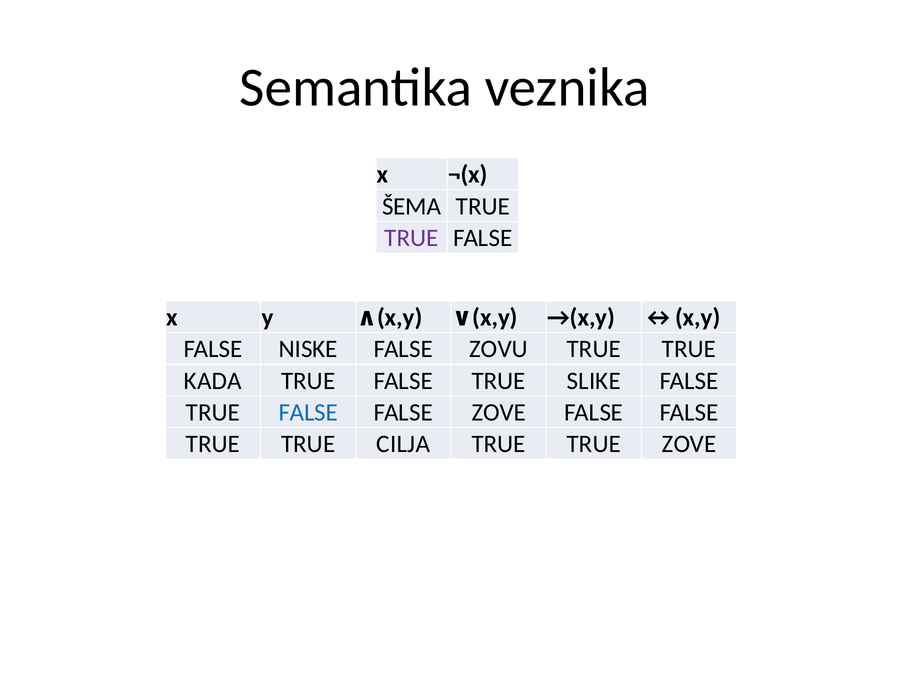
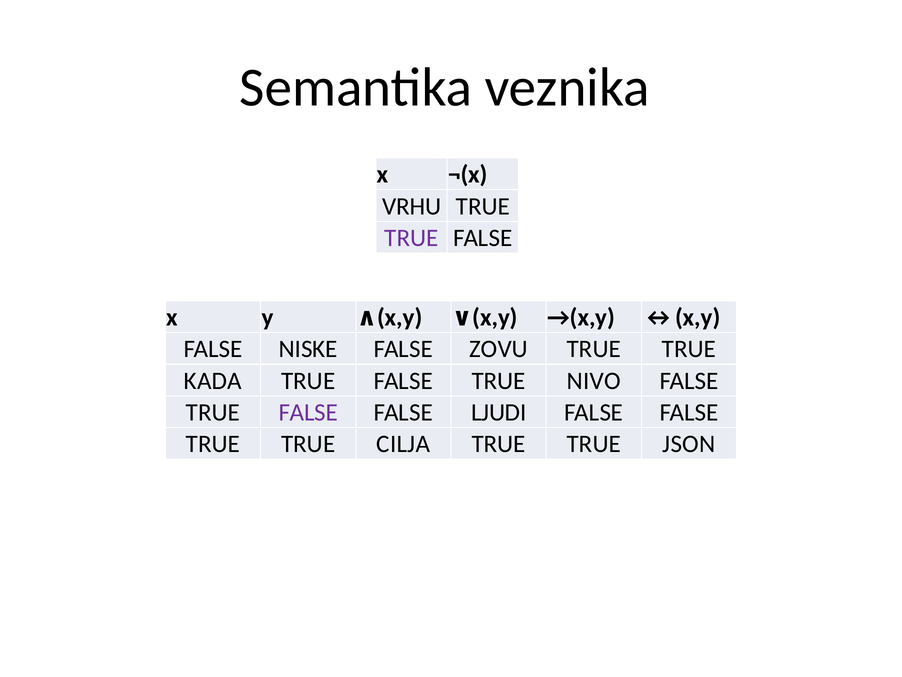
ŠEMA: ŠEMA -> VRHU (412, 206)
SLIKE: SLIKE -> NIVO (594, 381)
FALSE colour: blue -> purple (308, 412)
FALSE ZOVE: ZOVE -> LJUDI (499, 412)
TRUE ZOVE: ZOVE -> JSON (689, 444)
